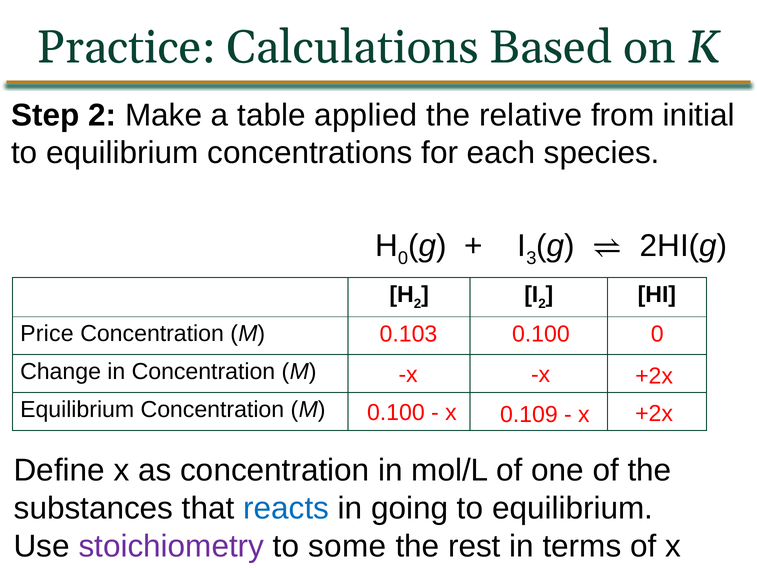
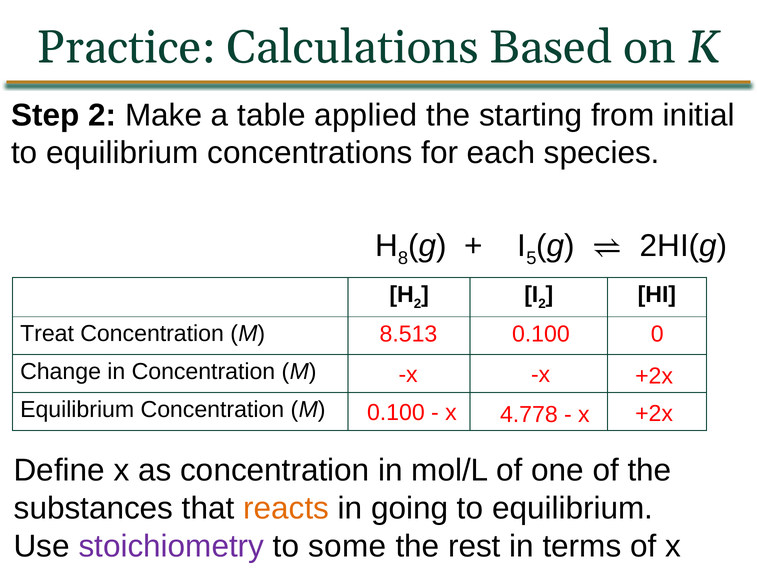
relative: relative -> starting (531, 115)
0: 0 -> 8 (403, 258)
3: 3 -> 5 (531, 258)
Price: Price -> Treat (47, 334)
0.103: 0.103 -> 8.513 (408, 334)
0.109: 0.109 -> 4.778 (529, 414)
reacts colour: blue -> orange (286, 508)
